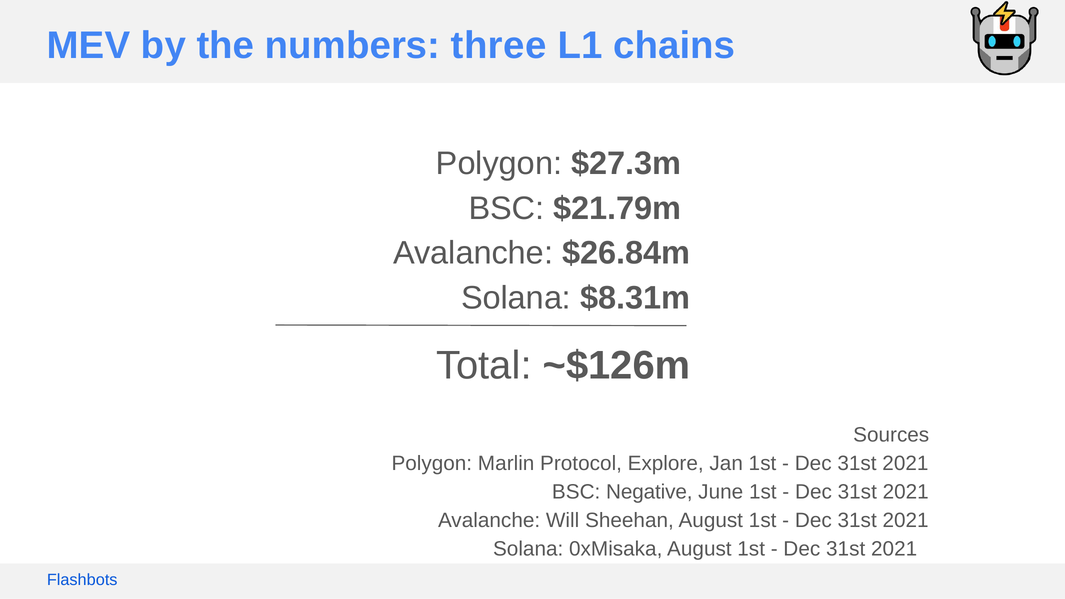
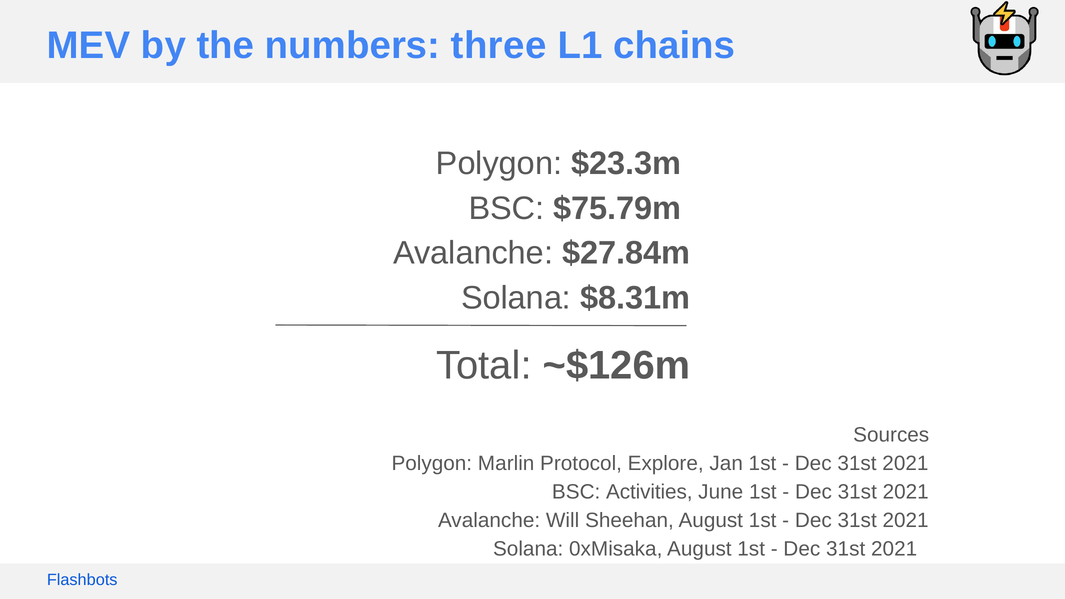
$27.3m: $27.3m -> $23.3m (626, 164)
$21.79m: $21.79m -> $75.79m (617, 208)
$26.84m: $26.84m -> $27.84m (626, 253)
Negative: Negative -> Activities (649, 492)
